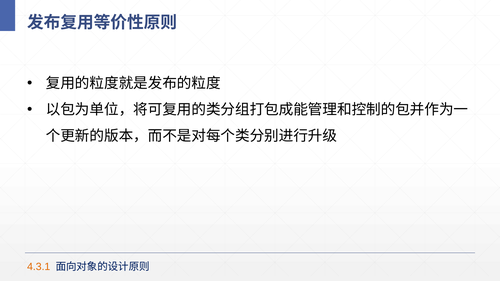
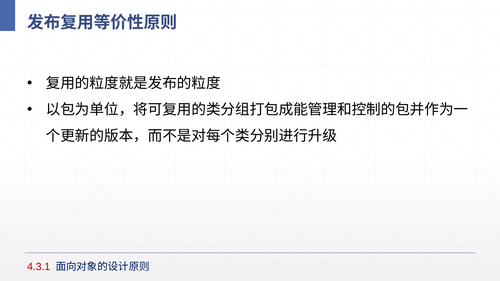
4.3.1 colour: orange -> red (39, 267)
